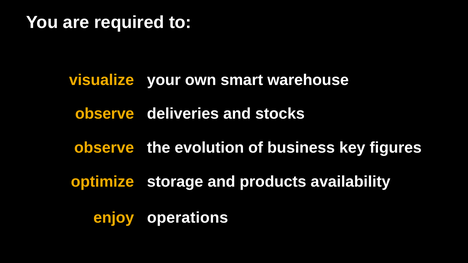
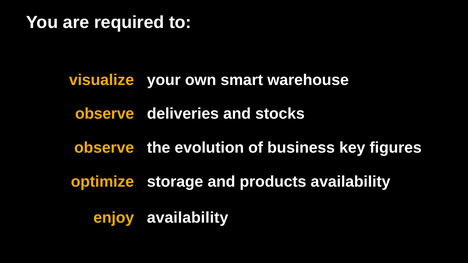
enjoy operations: operations -> availability (188, 218)
